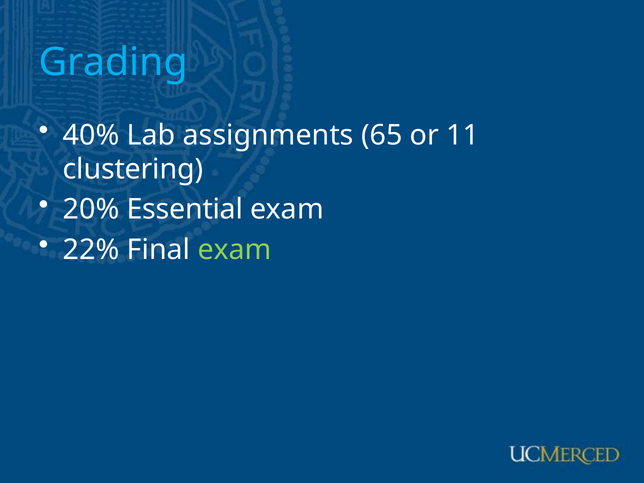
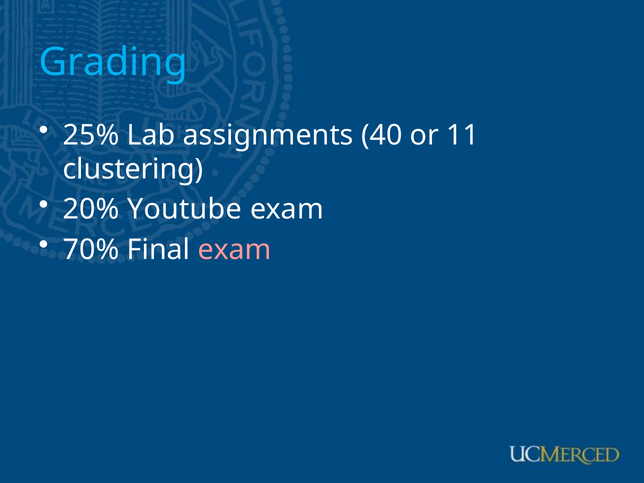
40%: 40% -> 25% (91, 135)
65: 65 -> 40 (382, 135)
Essential: Essential -> Youtube (185, 210)
22%: 22% -> 70% (91, 250)
exam colour: light green -> pink (234, 250)
